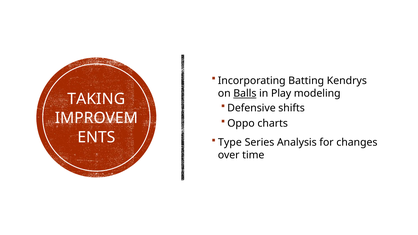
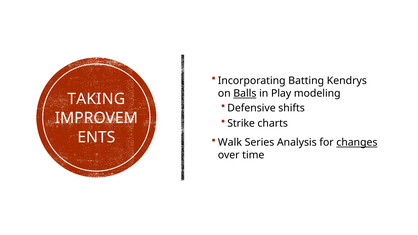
Oppo: Oppo -> Strike (241, 124)
Type: Type -> Walk (230, 142)
changes underline: none -> present (357, 142)
